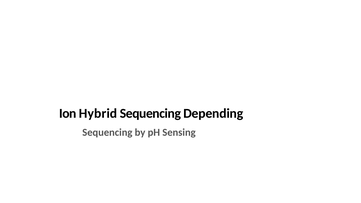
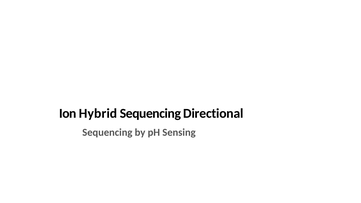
Depending: Depending -> Directional (213, 114)
